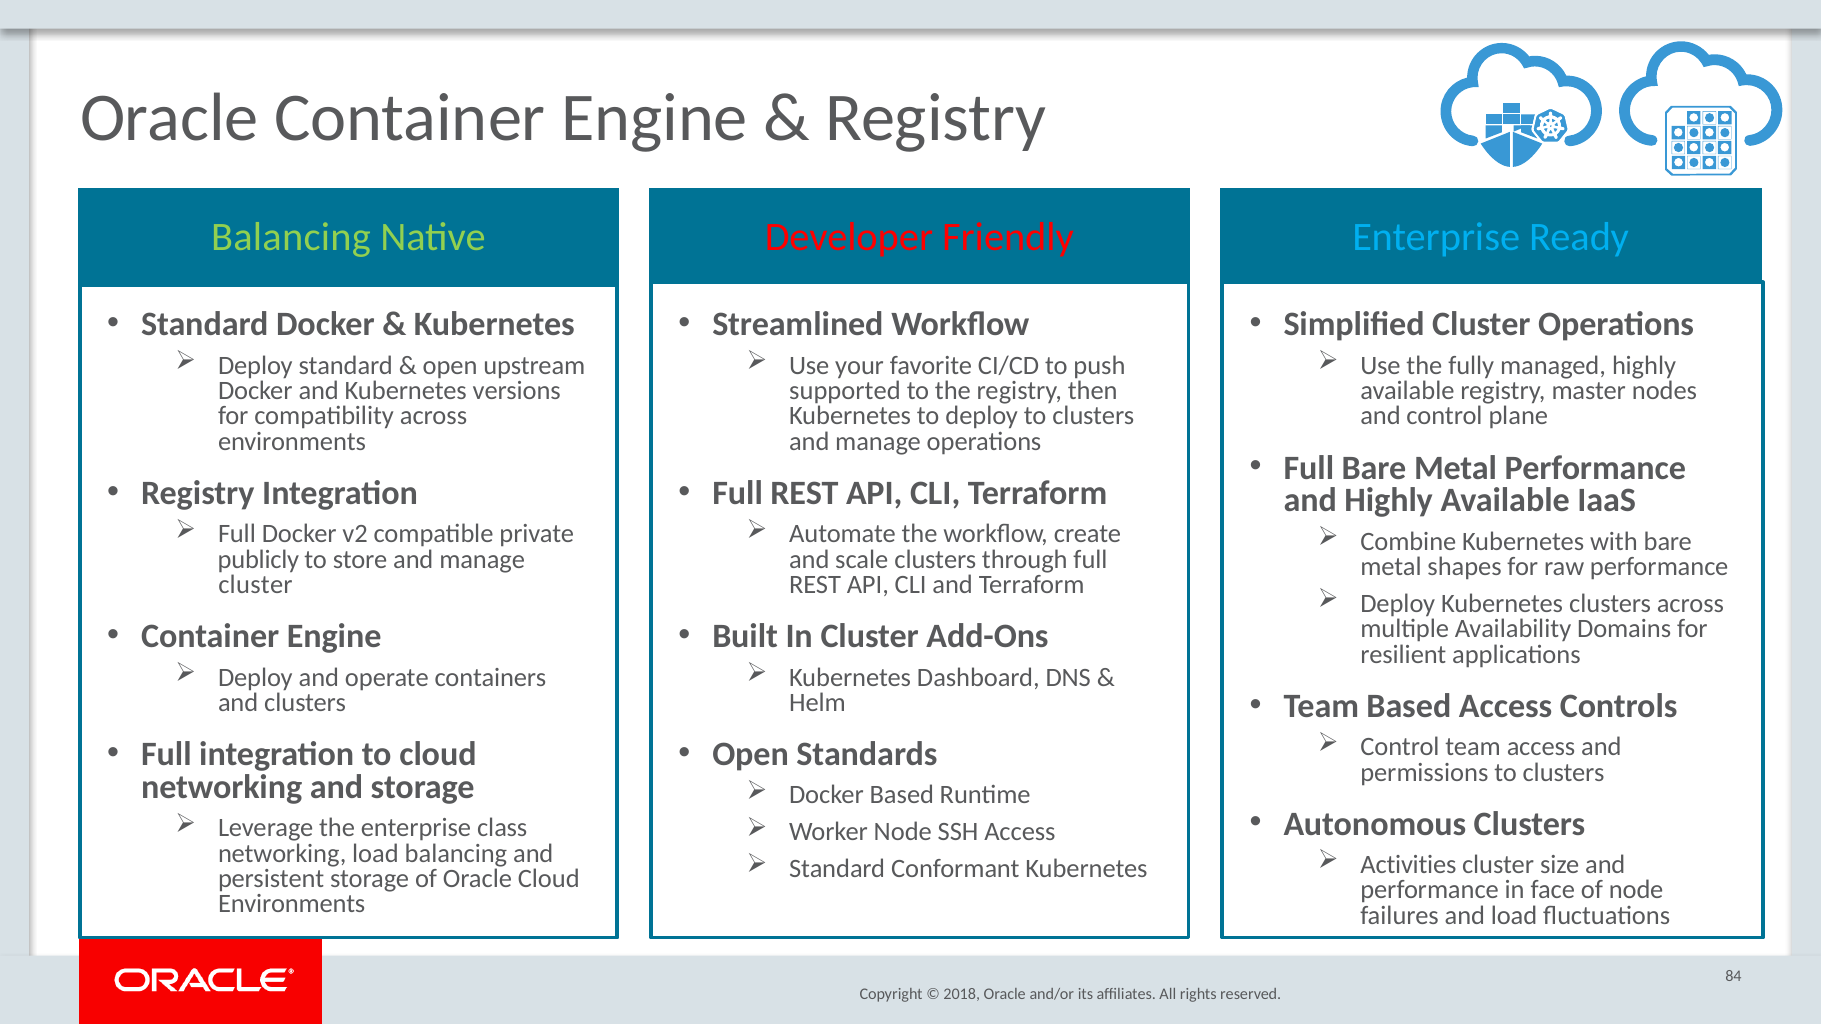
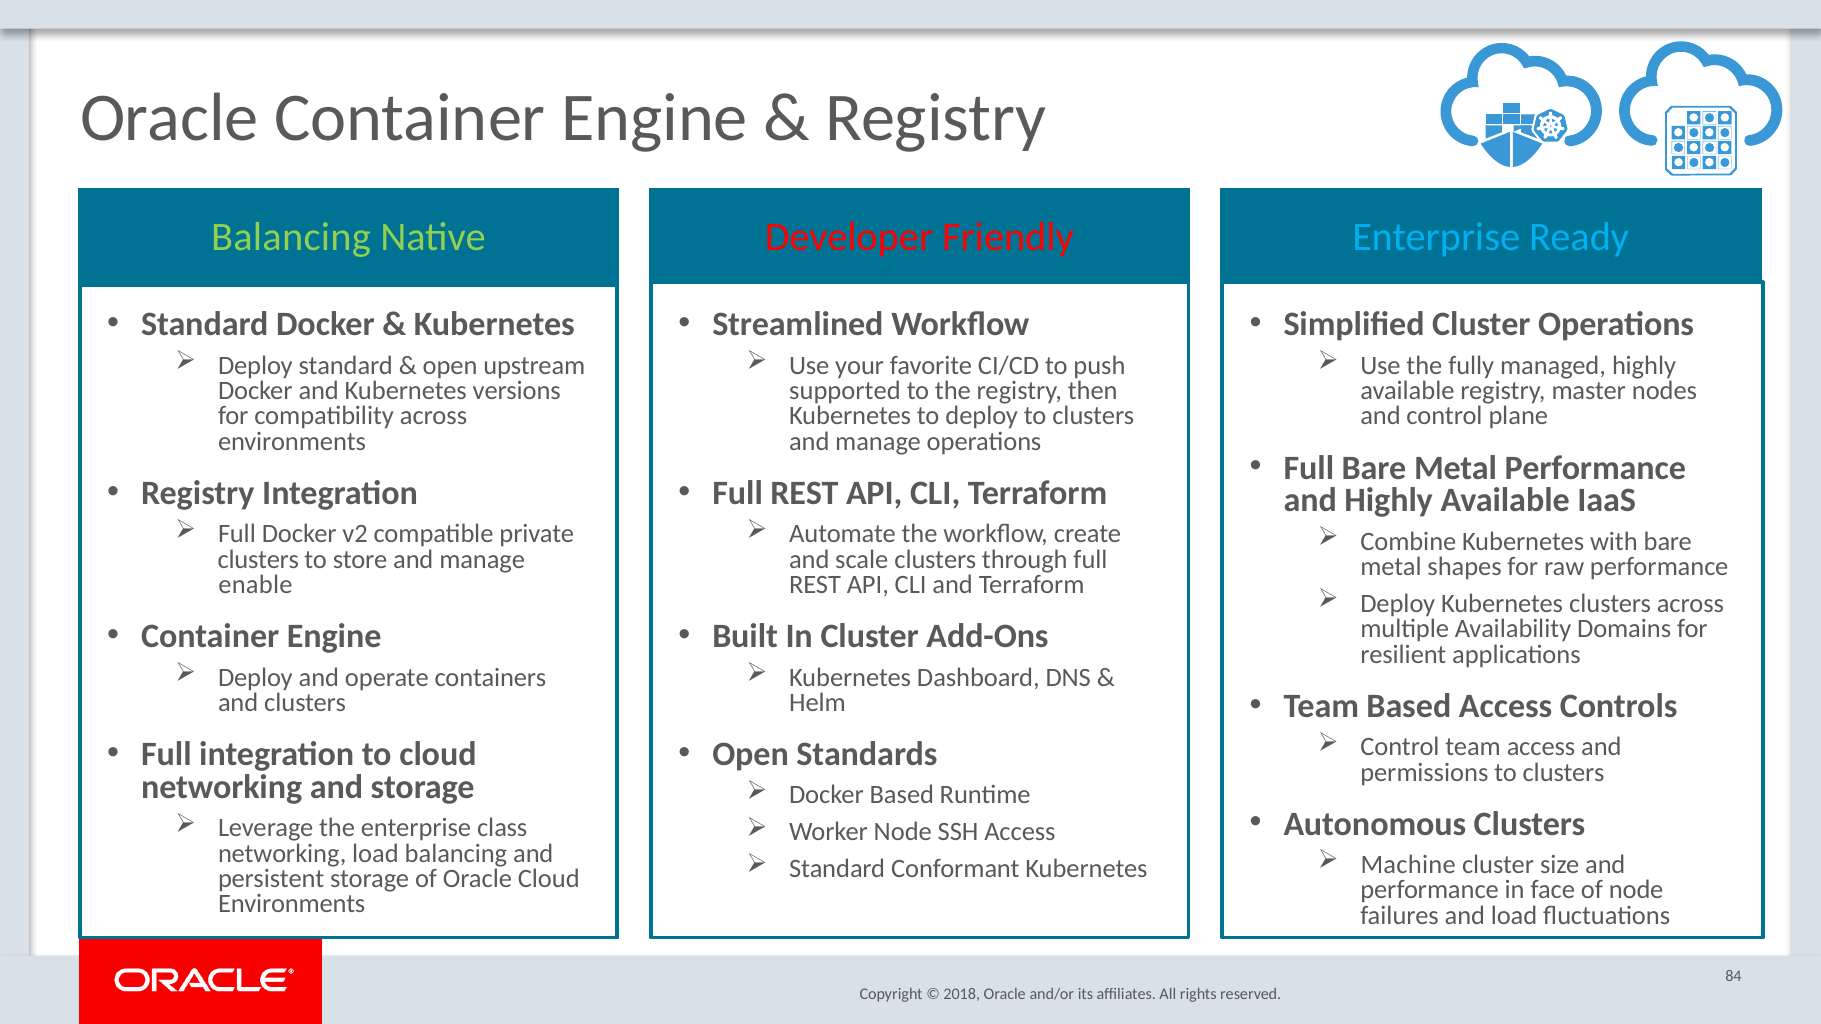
publicly: publicly -> clusters (258, 560)
cluster: cluster -> enable (255, 585)
Activities: Activities -> Machine (1408, 865)
